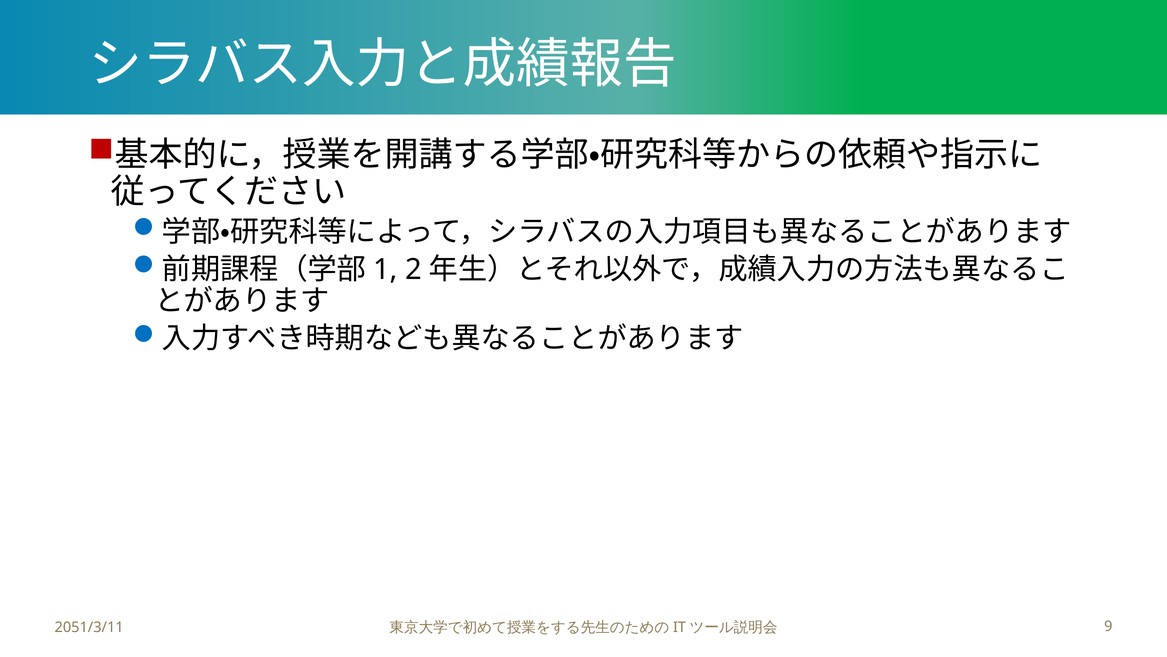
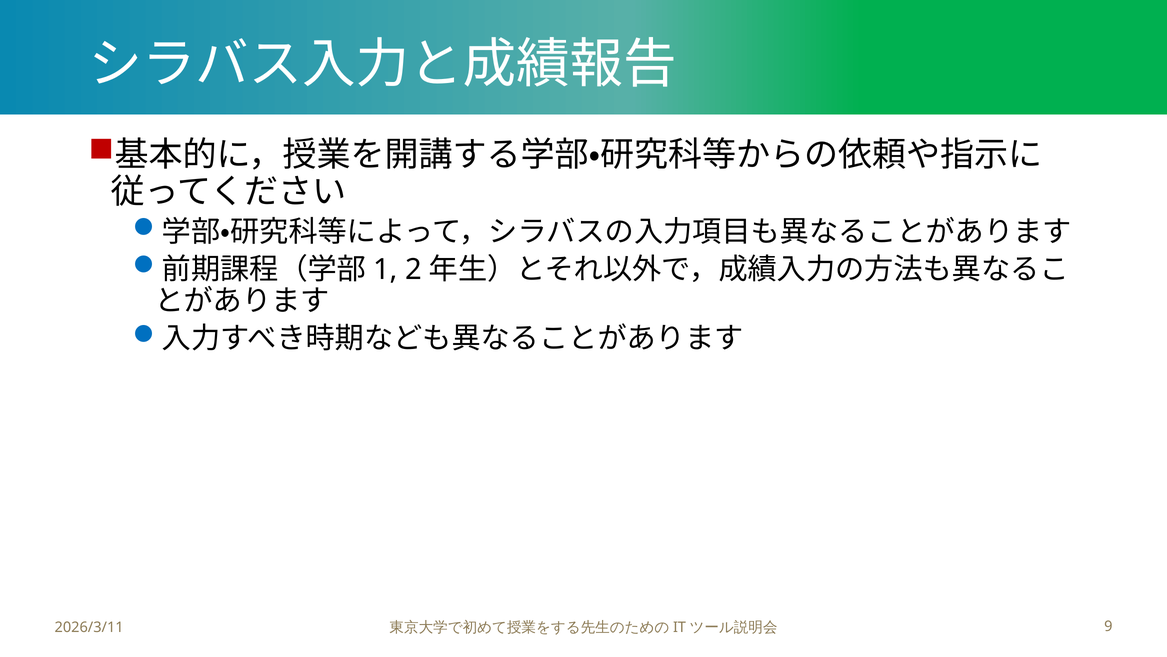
2051/3/11: 2051/3/11 -> 2026/3/11 (89, 627)
